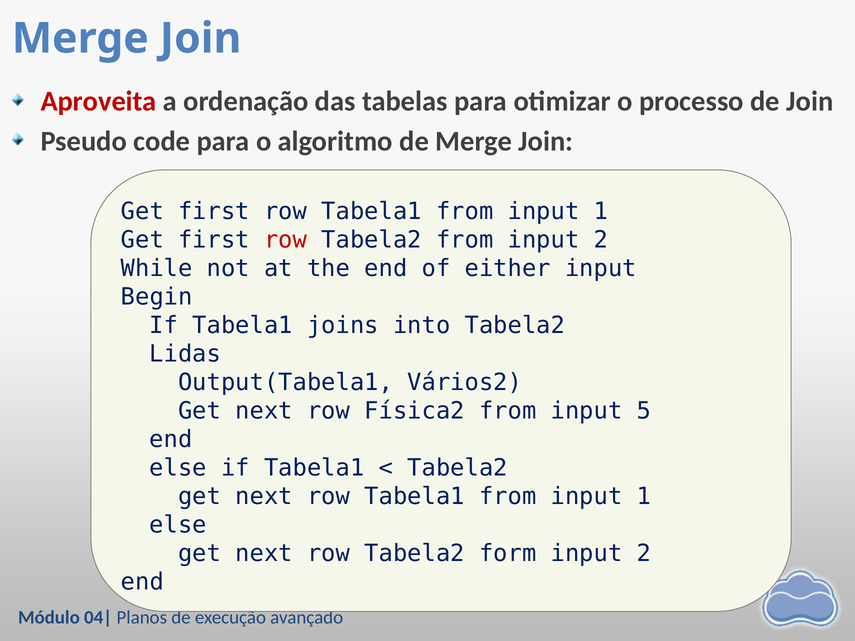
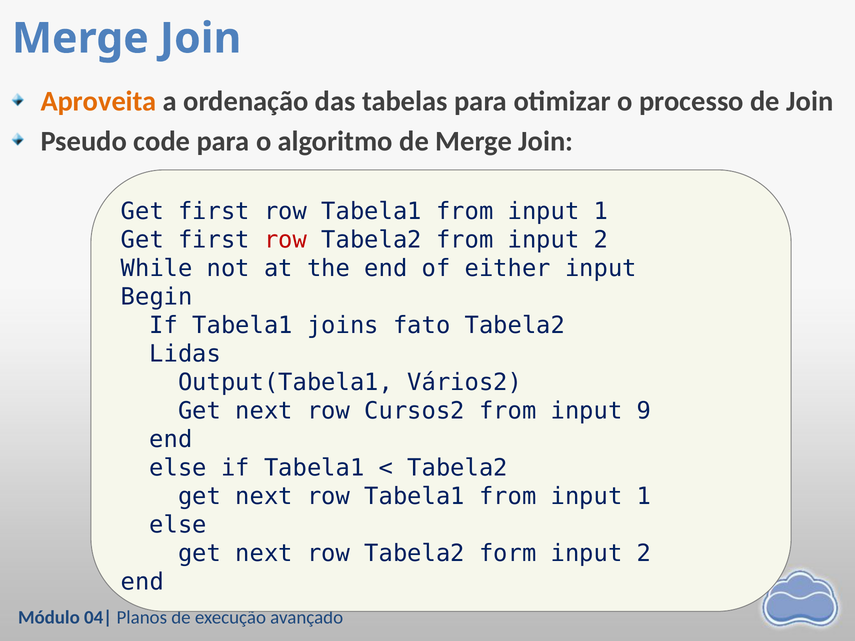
Aproveita colour: red -> orange (99, 102)
into: into -> fato (422, 326)
Física2: Física2 -> Cursos2 (415, 411)
5: 5 -> 9 (644, 411)
